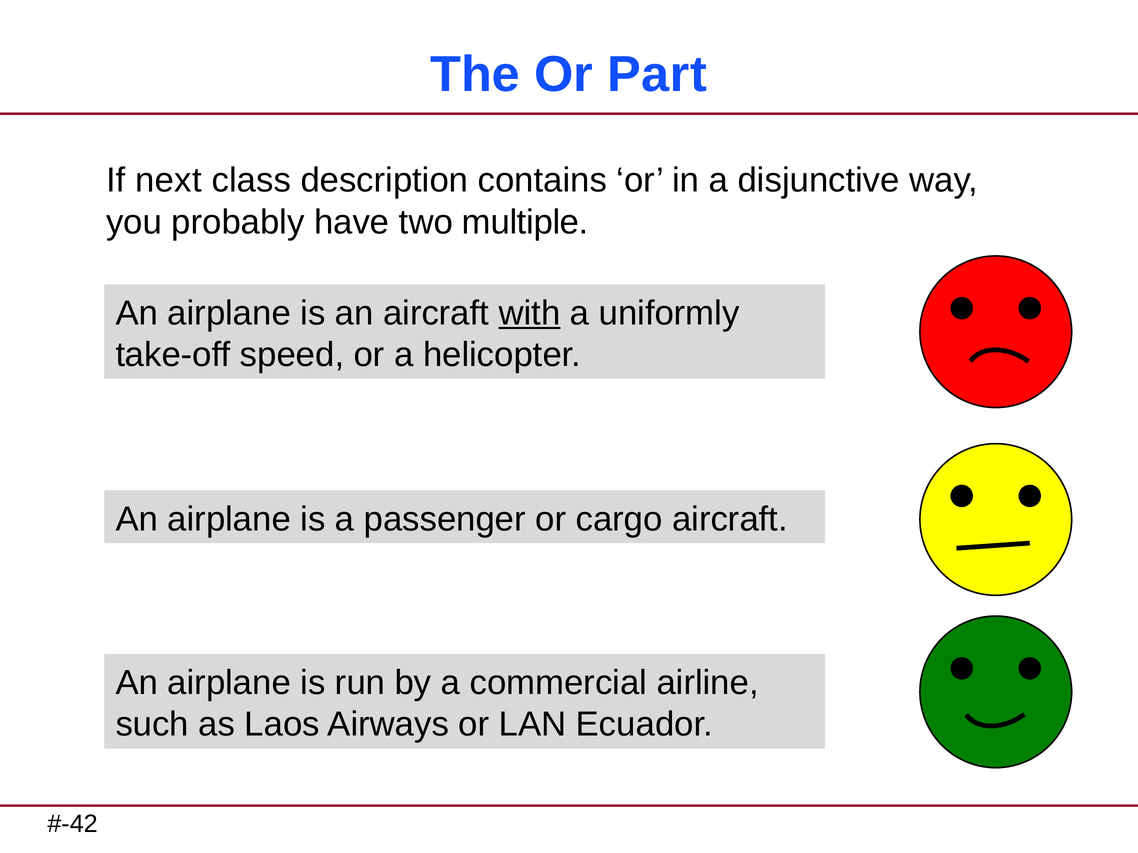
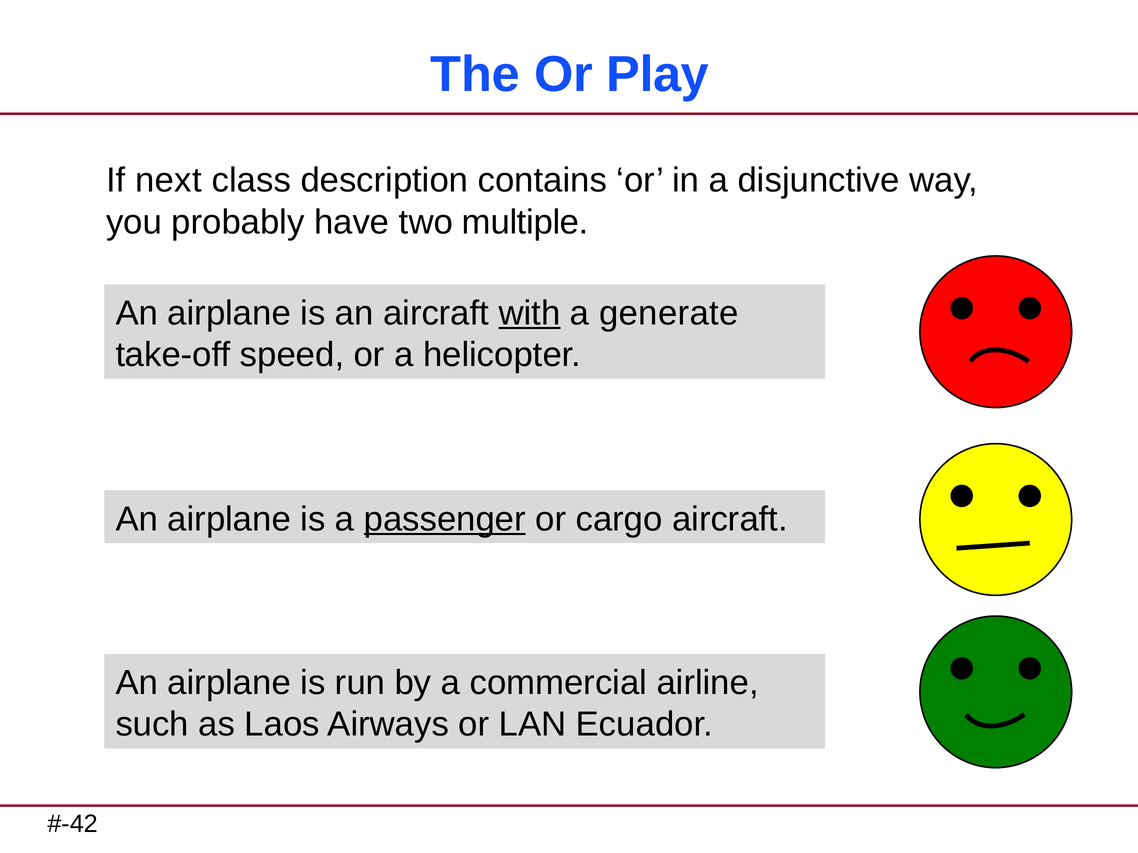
Part: Part -> Play (658, 75)
uniformly: uniformly -> generate (669, 313)
passenger underline: none -> present (445, 519)
